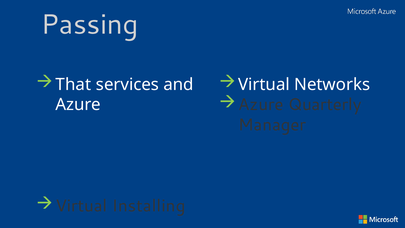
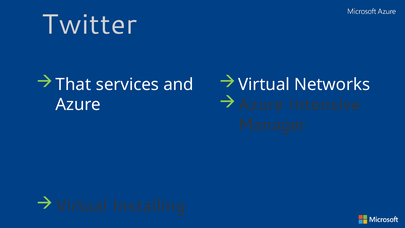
Passing: Passing -> Twitter (89, 25)
Quarterly: Quarterly -> Intensive (325, 105)
